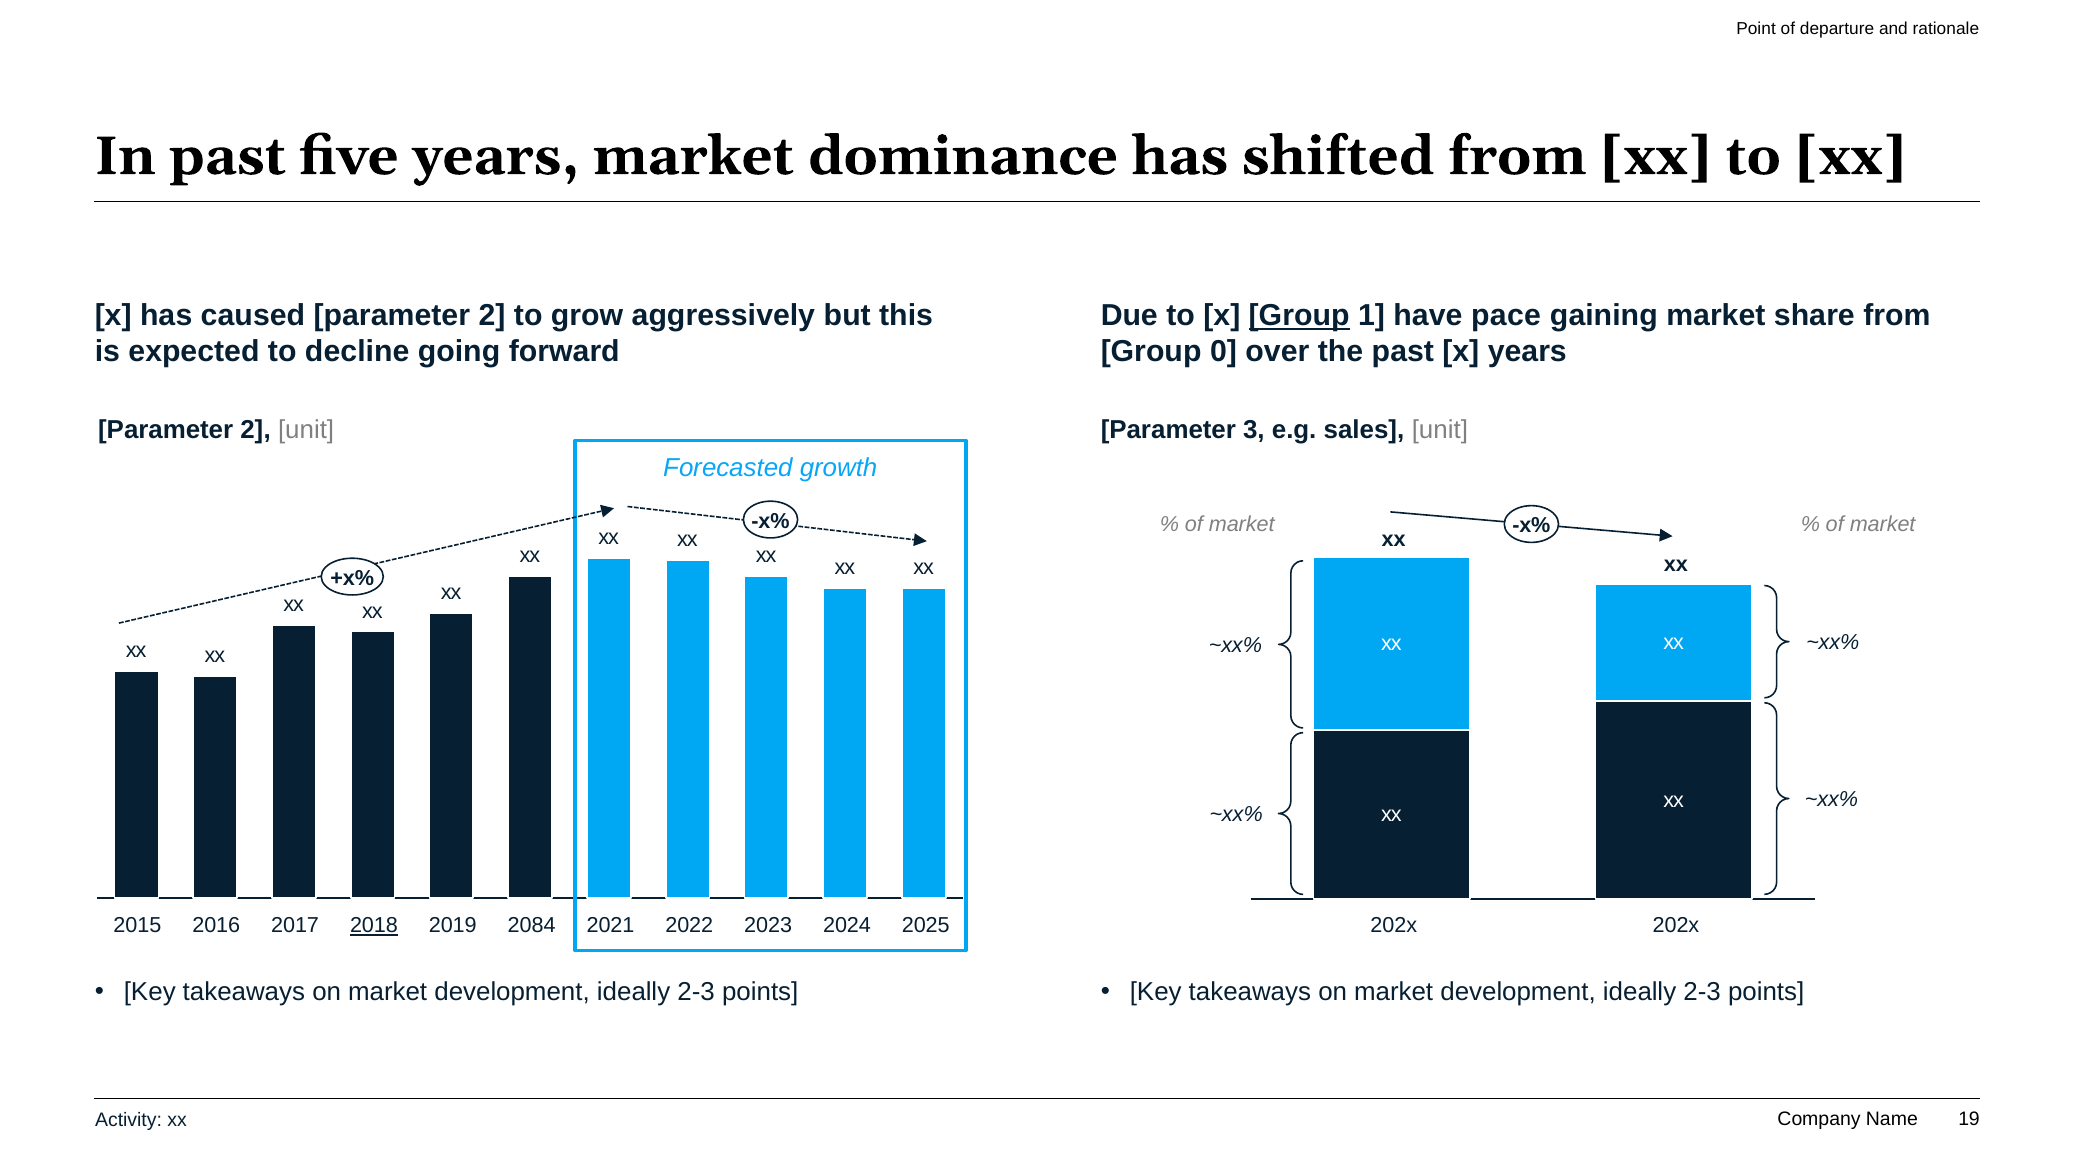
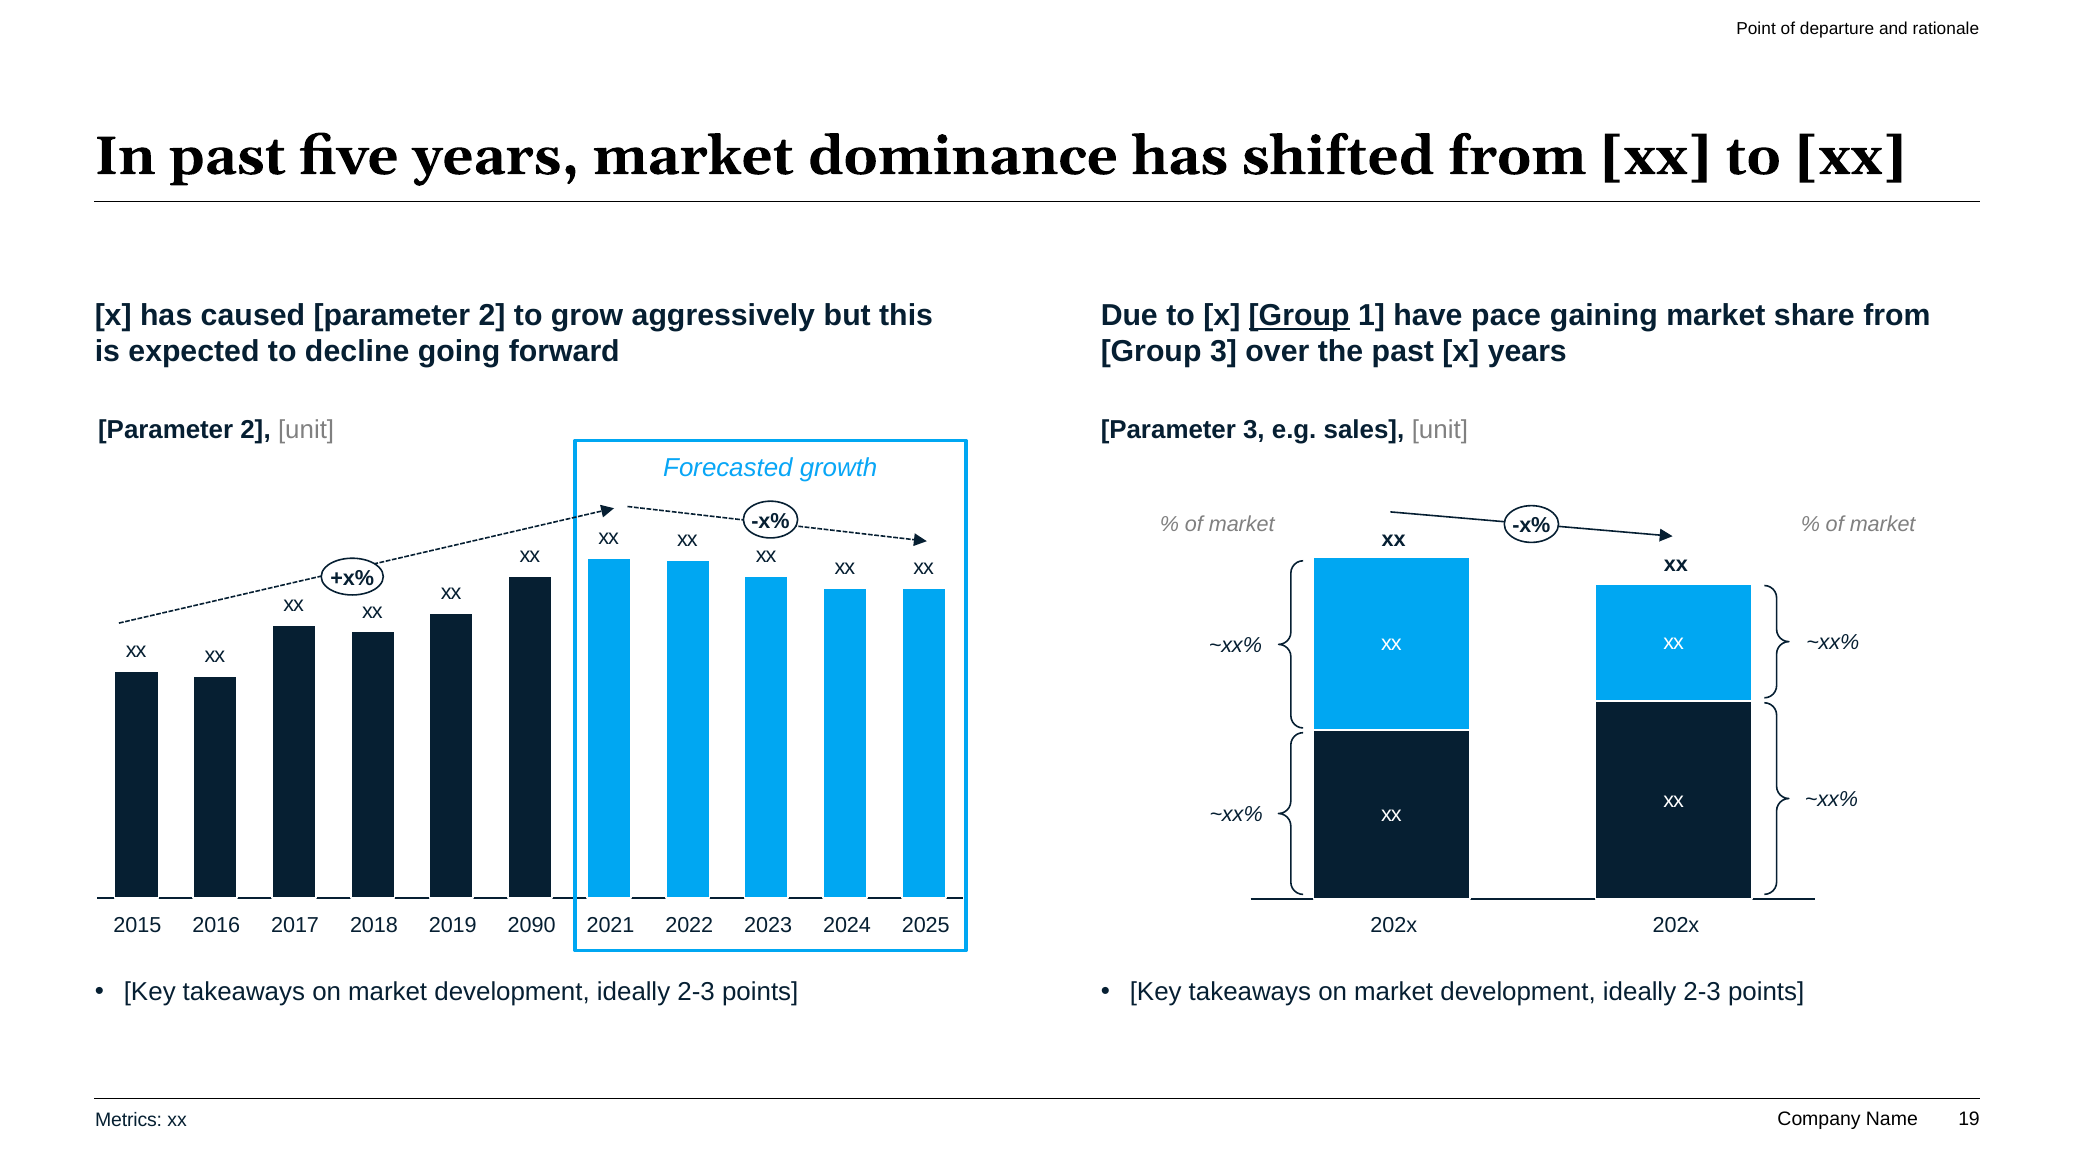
Group 0: 0 -> 3 (1224, 352)
2018 underline: present -> none (374, 925)
2084: 2084 -> 2090 (532, 925)
Activity: Activity -> Metrics (129, 1120)
